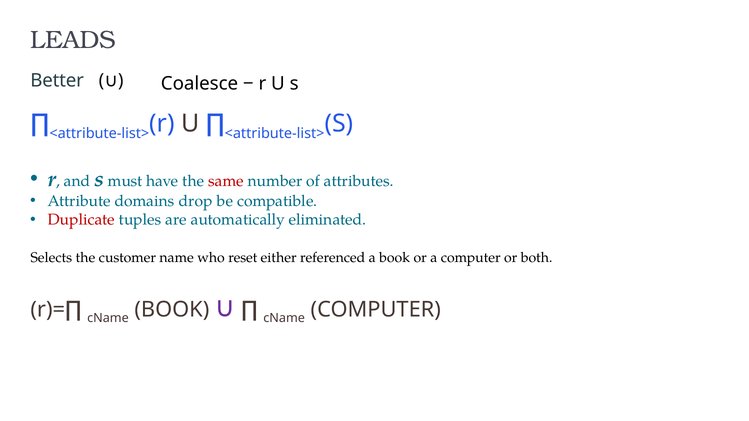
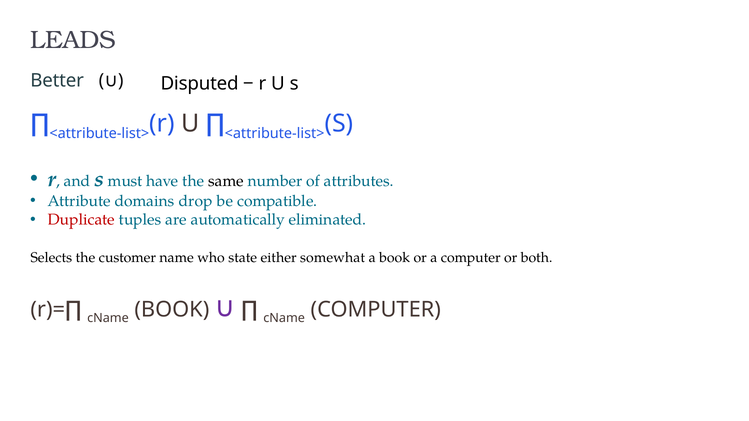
Coalesce: Coalesce -> Disputed (200, 84)
same colour: red -> black (226, 181)
reset: reset -> state (243, 258)
referenced: referenced -> somewhat (333, 258)
